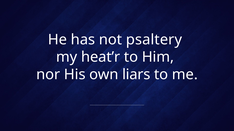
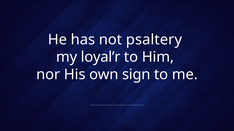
heat’r: heat’r -> loyal’r (101, 57)
liars: liars -> sign (136, 75)
